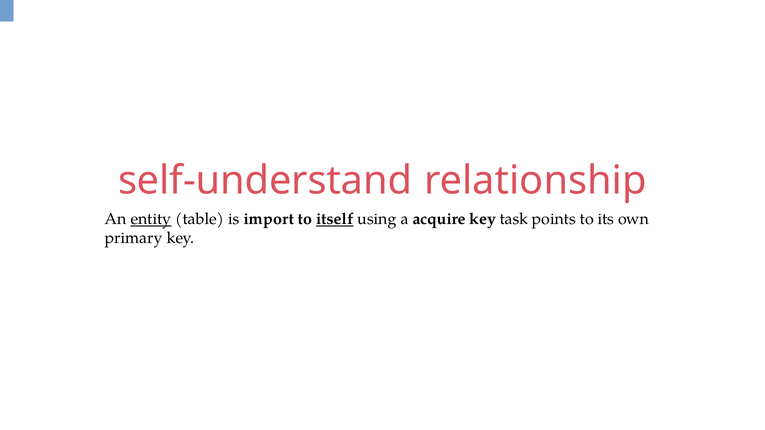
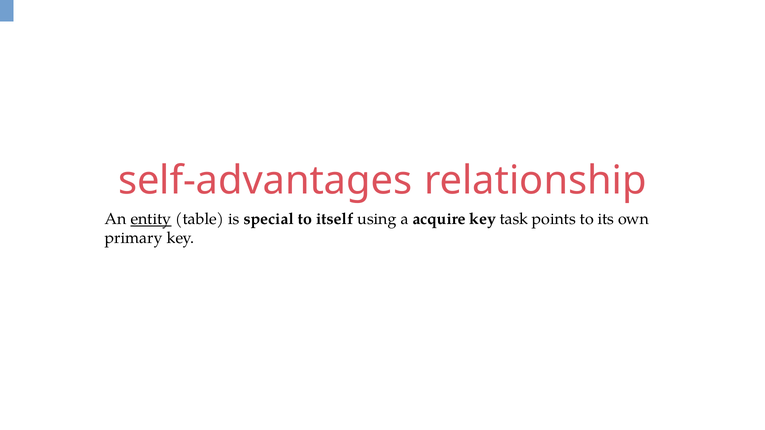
self-understand: self-understand -> self-advantages (265, 181)
import: import -> special (269, 219)
itself underline: present -> none (335, 219)
